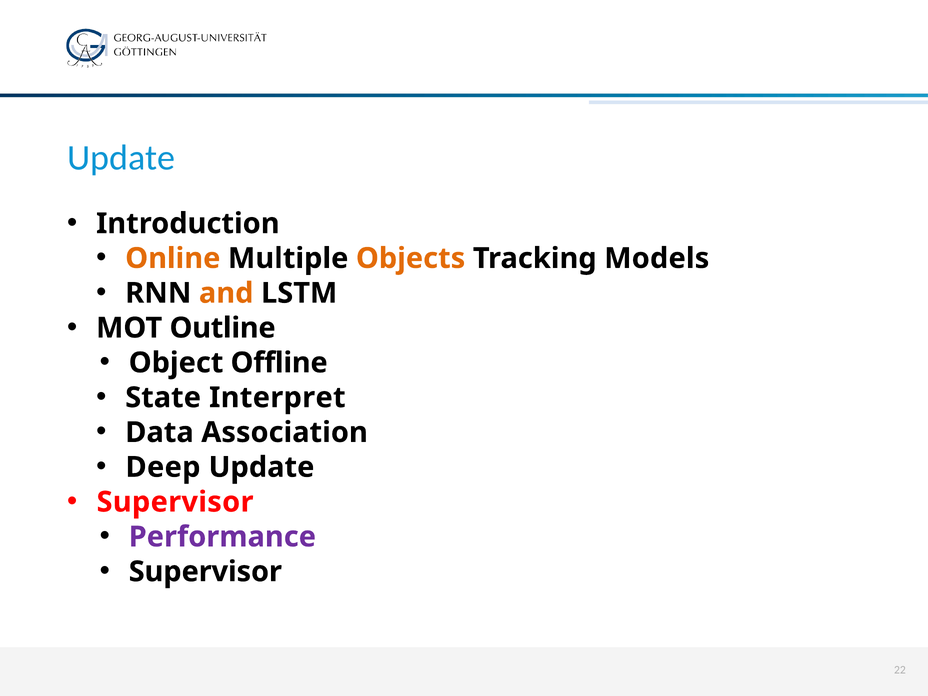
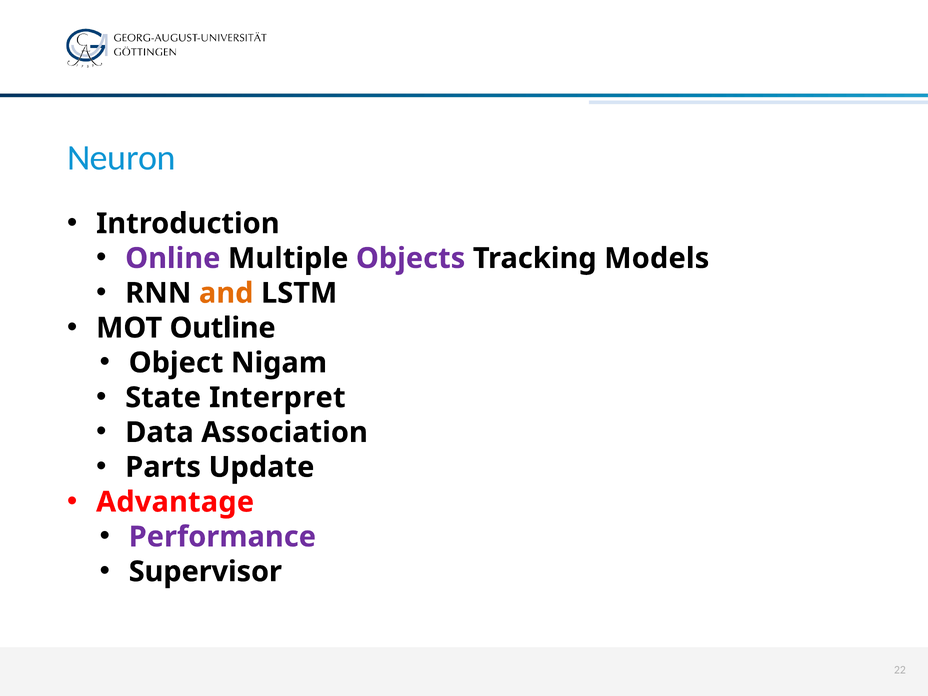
Update: Update -> Neuron (121, 158)
Online colour: orange -> purple (173, 258)
Objects colour: orange -> purple (411, 258)
Offline: Offline -> Nigam (279, 363)
Deep: Deep -> Parts (163, 467)
Supervisor: Supervisor -> Advantage (175, 502)
